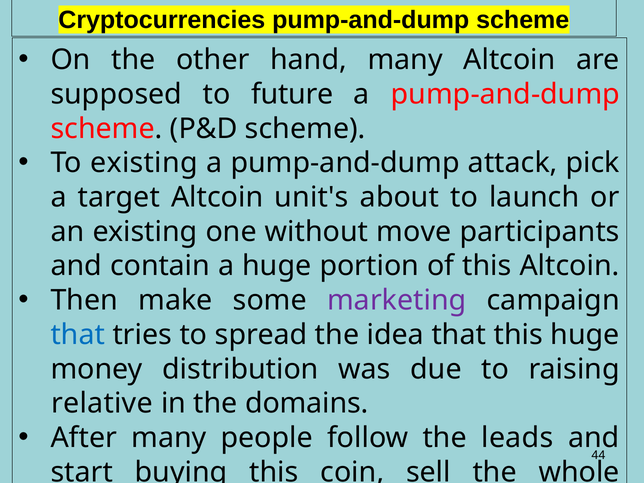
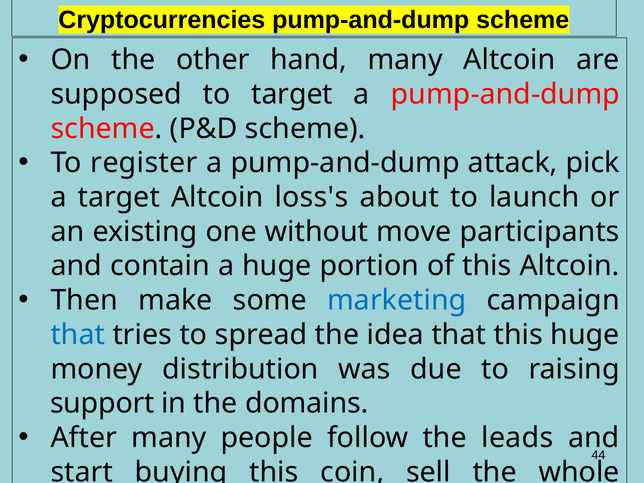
to future: future -> target (292, 94)
To existing: existing -> register (144, 163)
unit's: unit's -> loss's (311, 197)
marketing colour: purple -> blue (397, 300)
relative: relative -> support (102, 403)
